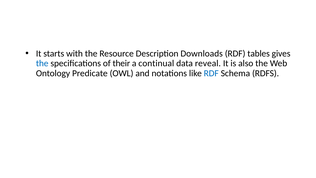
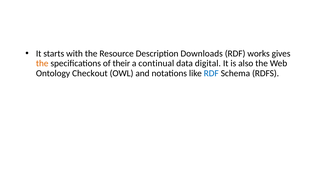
tables: tables -> works (259, 53)
the colour: blue -> orange (42, 63)
reveal: reveal -> digital (208, 63)
Predicate: Predicate -> Checkout (90, 73)
